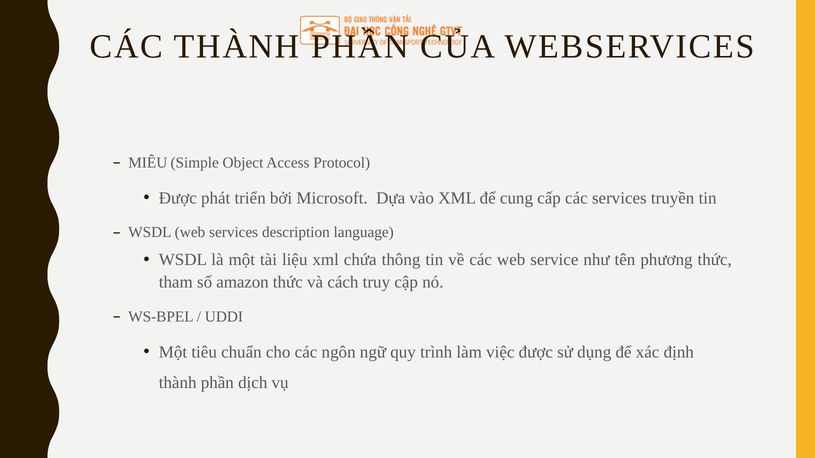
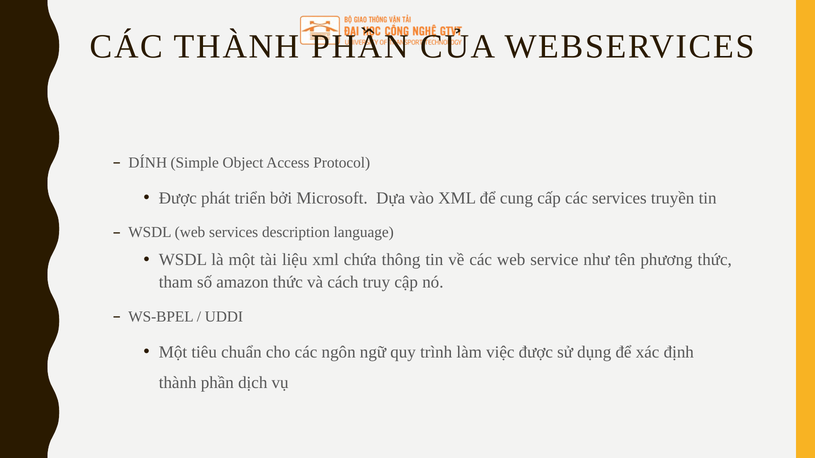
MIÊU: MIÊU -> DÍNH (148, 163)
